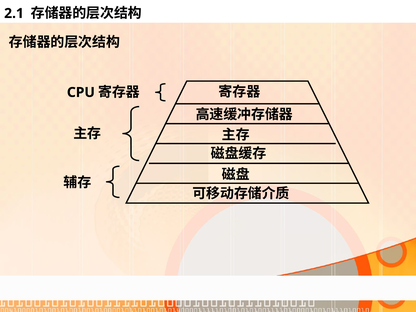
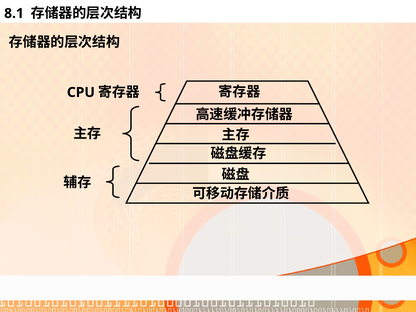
2.1: 2.1 -> 8.1 (14, 13)
